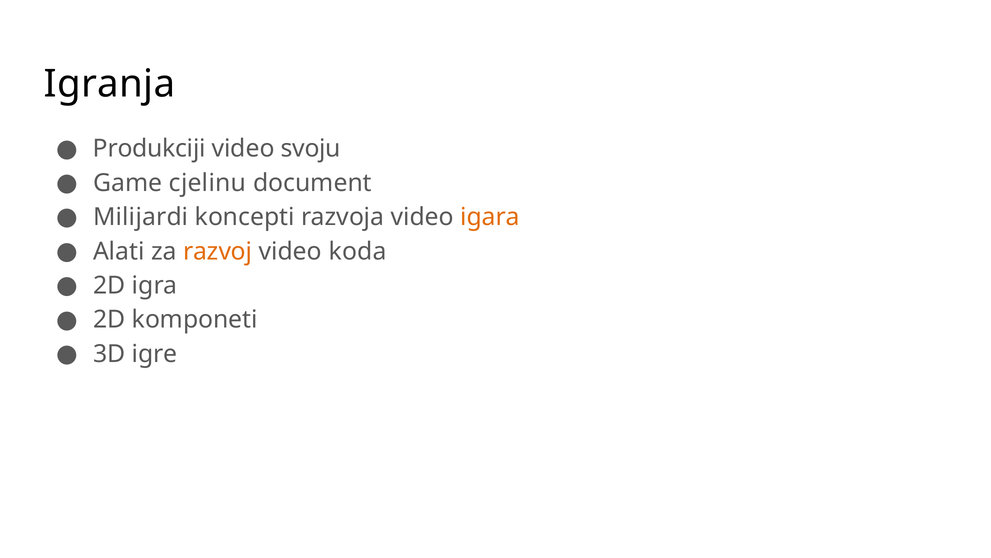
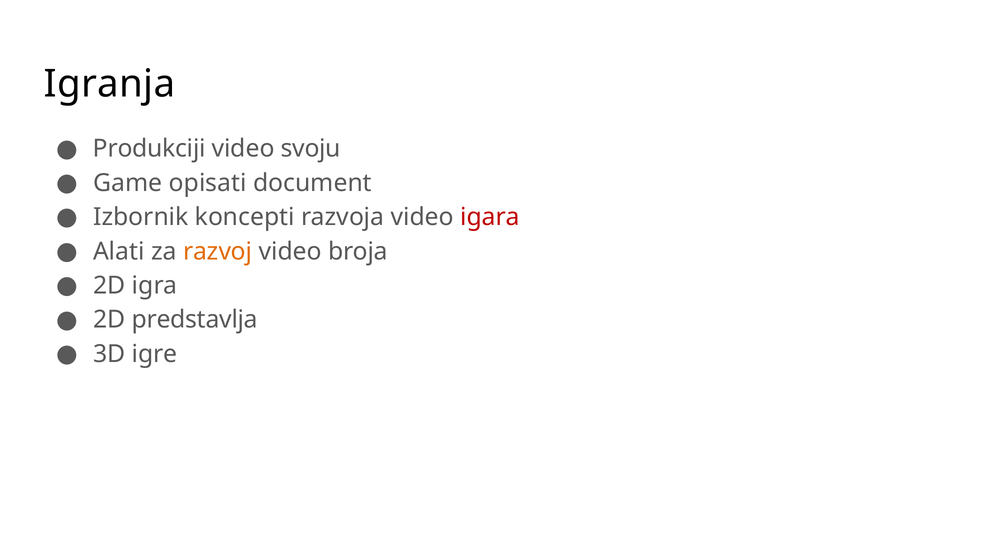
cjelinu: cjelinu -> opisati (208, 183)
Milijardi: Milijardi -> Izbornik (141, 217)
igara colour: orange -> red (490, 217)
koda: koda -> broja (358, 251)
komponeti: komponeti -> predstavlja (195, 319)
